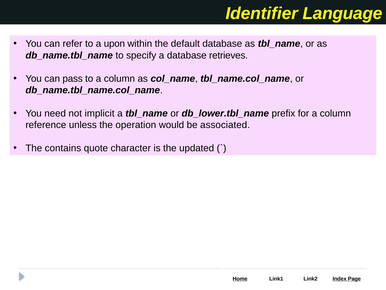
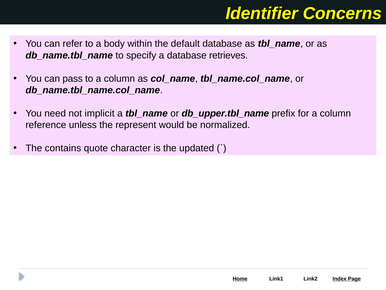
Language: Language -> Concerns (342, 13)
upon: upon -> body (114, 44)
db_lower.tbl_name: db_lower.tbl_name -> db_upper.tbl_name (225, 113)
operation: operation -> represent (136, 125)
associated: associated -> normalized (225, 125)
